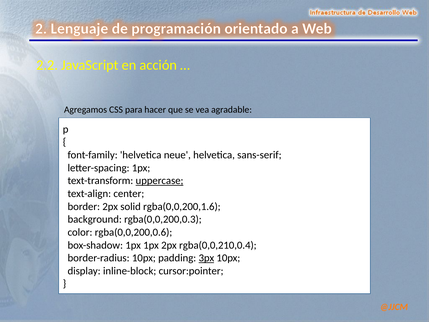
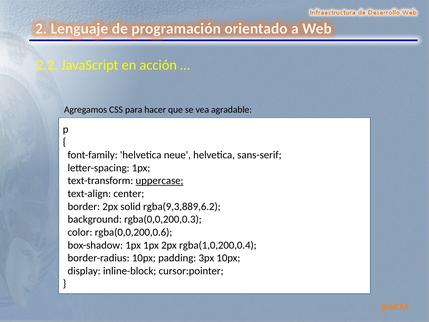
rgba(0,0,200,1.6: rgba(0,0,200,1.6 -> rgba(9,3,889,6.2 (182, 206)
rgba(0,0,210,0.4: rgba(0,0,210,0.4 -> rgba(1,0,200,0.4 (218, 245)
3px underline: present -> none (206, 258)
